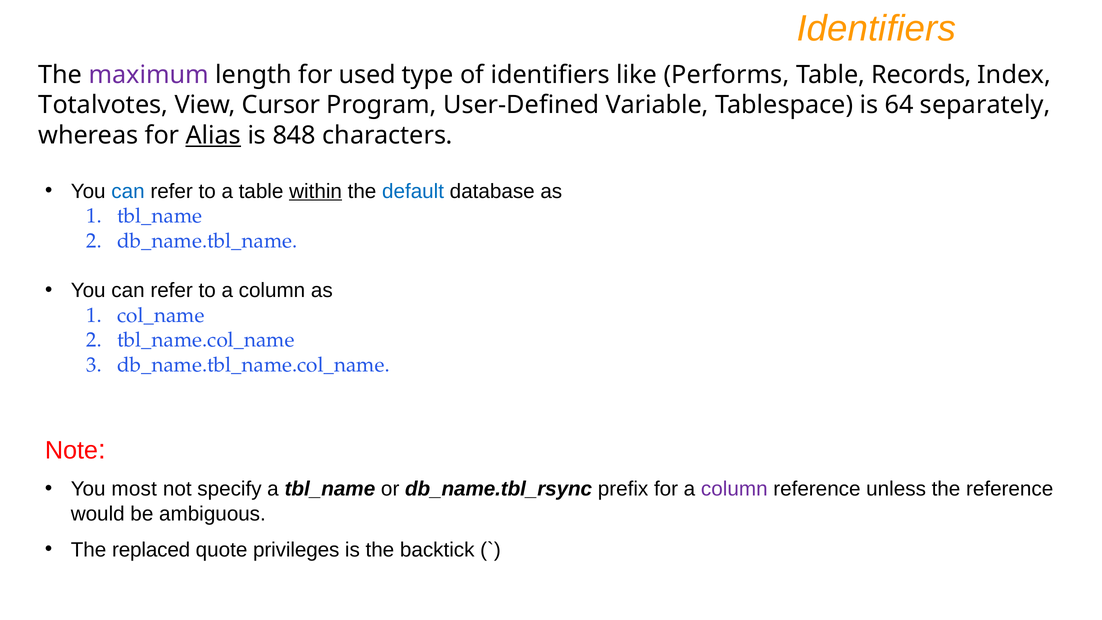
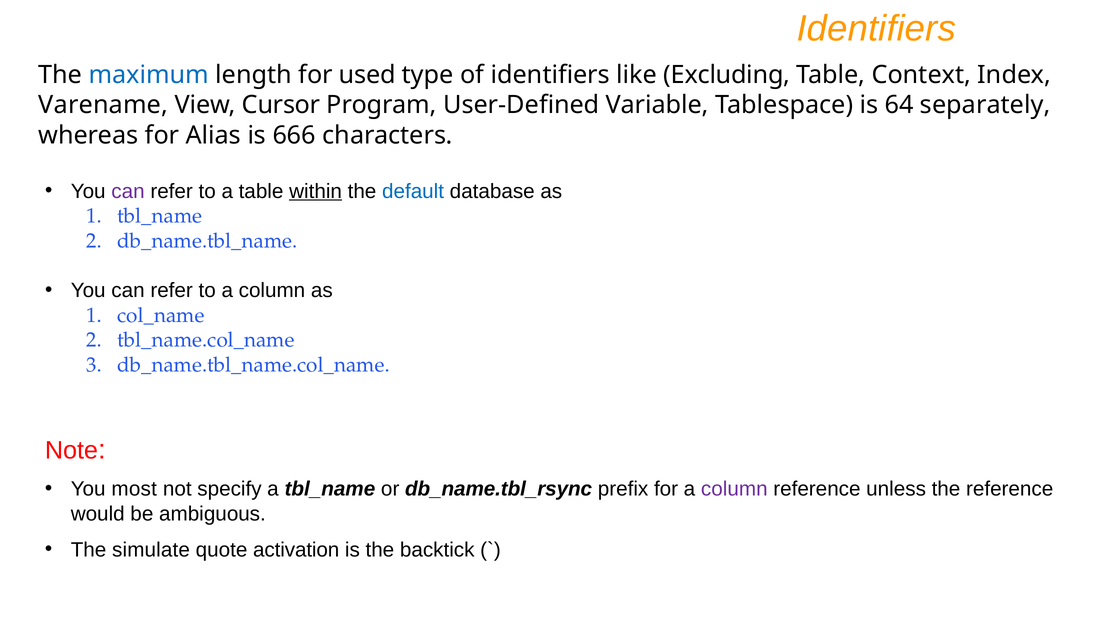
maximum colour: purple -> blue (149, 75)
Performs: Performs -> Excluding (727, 75)
Records: Records -> Context (921, 75)
Totalvotes: Totalvotes -> Varename (103, 105)
Alias underline: present -> none (213, 135)
848: 848 -> 666 (294, 135)
can colour: blue -> purple (128, 191)
replaced: replaced -> simulate (151, 550)
privileges: privileges -> activation (296, 550)
